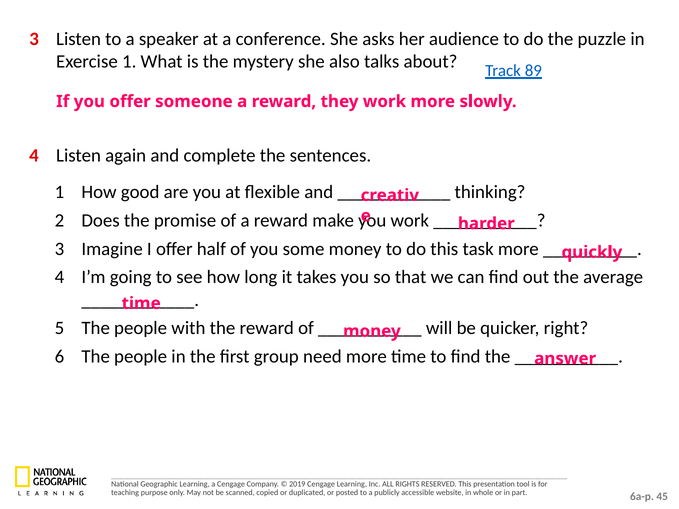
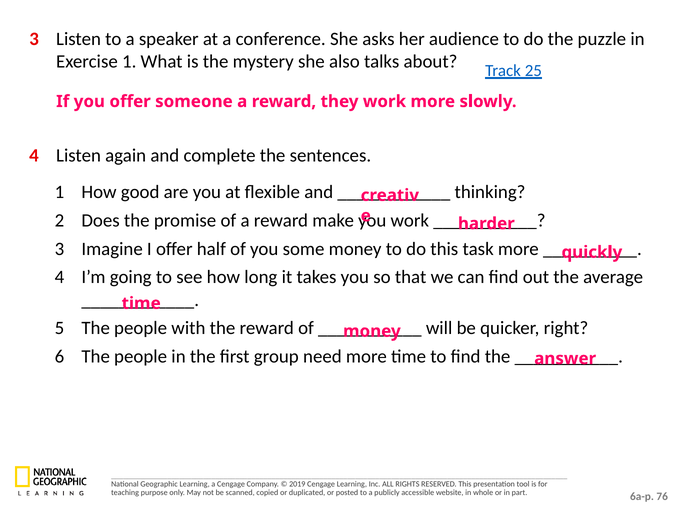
89: 89 -> 25 (533, 71)
45: 45 -> 76 (662, 497)
